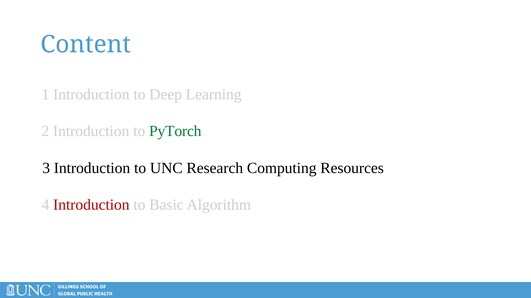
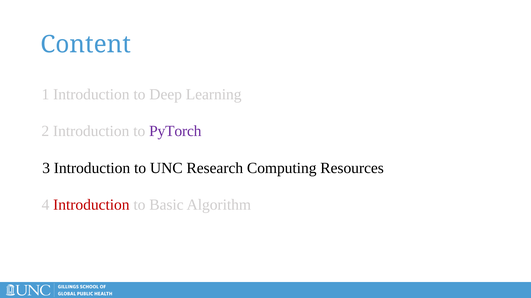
PyTorch colour: green -> purple (175, 132)
